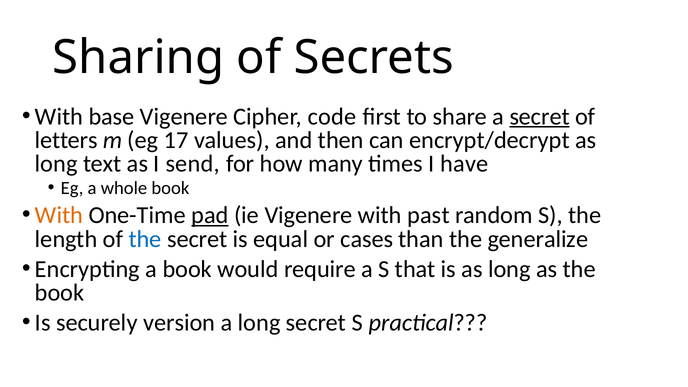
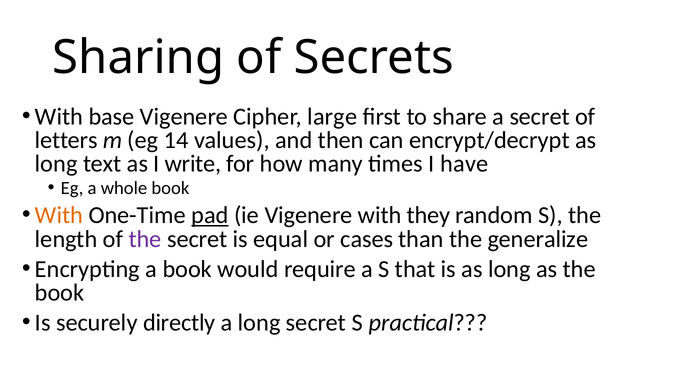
code: code -> large (332, 116)
secret underline: present -> none (540, 116)
17: 17 -> 14 (176, 140)
send: send -> write (193, 164)
past: past -> they (429, 215)
the colour: blue -> purple (145, 239)
version: version -> directly (179, 323)
